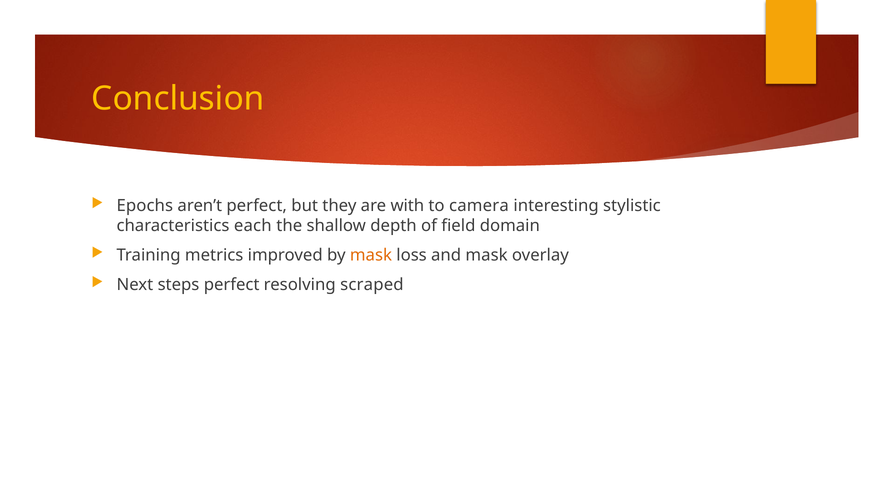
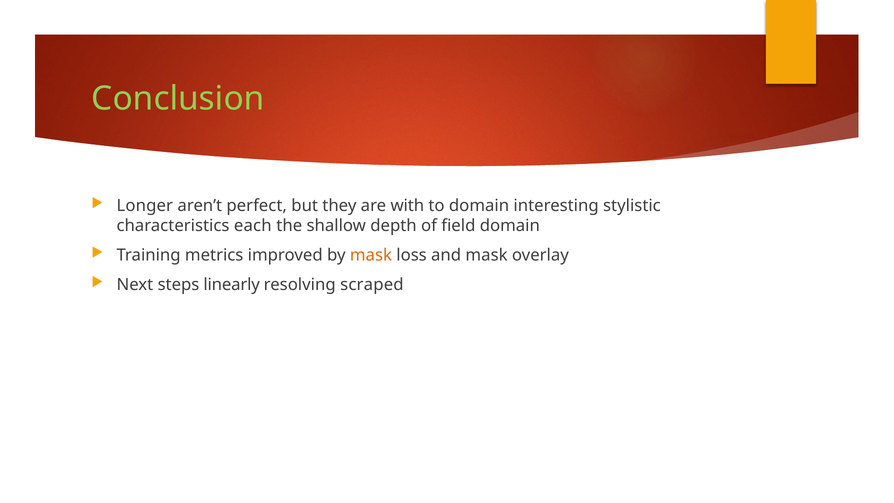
Conclusion colour: yellow -> light green (178, 99)
Epochs: Epochs -> Longer (145, 205)
to camera: camera -> domain (479, 205)
steps perfect: perfect -> linearly (232, 284)
